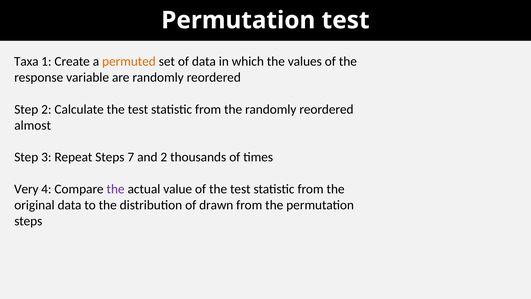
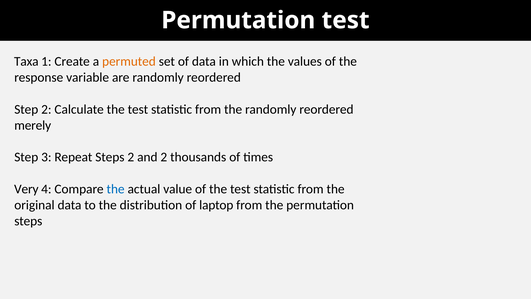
almost: almost -> merely (33, 125)
Steps 7: 7 -> 2 (131, 157)
the colour: purple -> blue (116, 189)
drawn: drawn -> laptop (216, 205)
